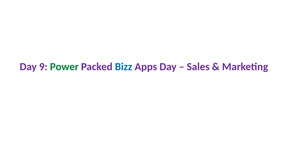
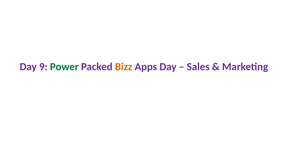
Bizz colour: blue -> orange (124, 67)
